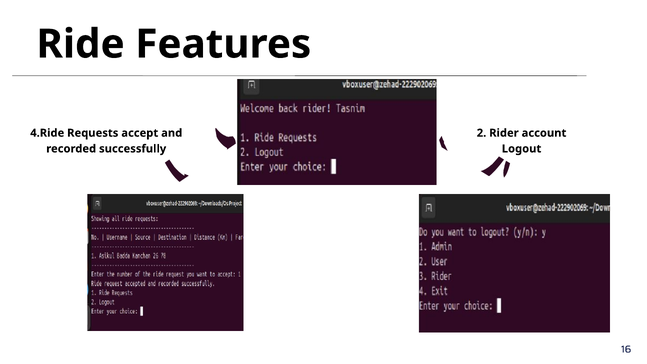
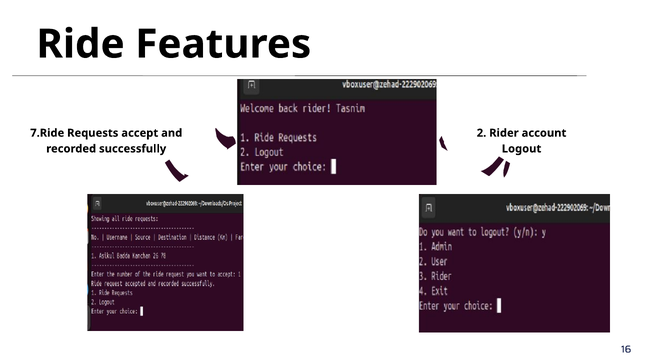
4.Ride: 4.Ride -> 7.Ride (47, 133)
